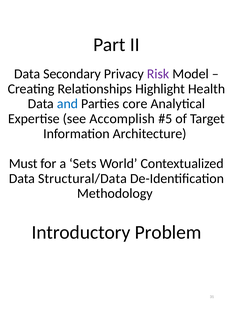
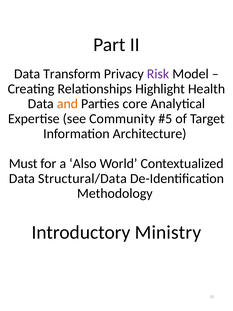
Secondary: Secondary -> Transform (72, 74)
and colour: blue -> orange (67, 104)
Accomplish: Accomplish -> Community (122, 119)
Sets: Sets -> Also (83, 163)
Problem: Problem -> Ministry (168, 232)
